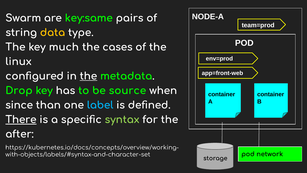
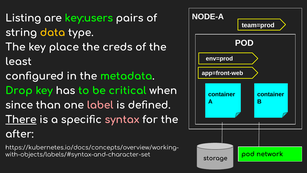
Swarm: Swarm -> Listing (23, 18)
key:same: key:same -> key:users (89, 18)
much: much -> place (64, 47)
cases: cases -> creds (118, 47)
linux: linux -> least (18, 62)
the underline: present -> none (88, 76)
source: source -> critical (127, 90)
label colour: light blue -> pink (100, 105)
syntax colour: light green -> pink (122, 119)
